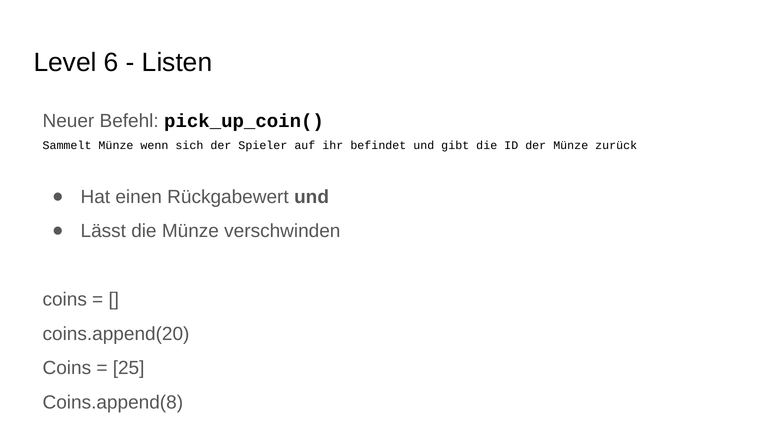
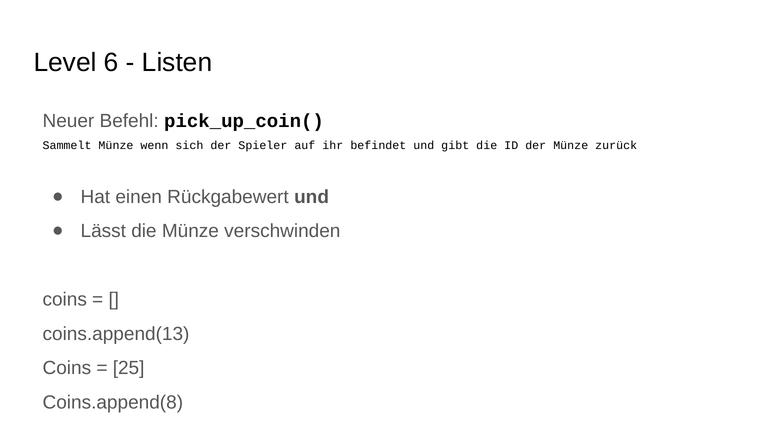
coins.append(20: coins.append(20 -> coins.append(13 (116, 334)
